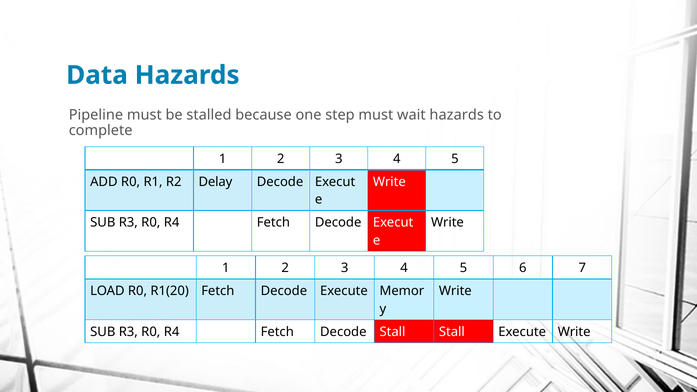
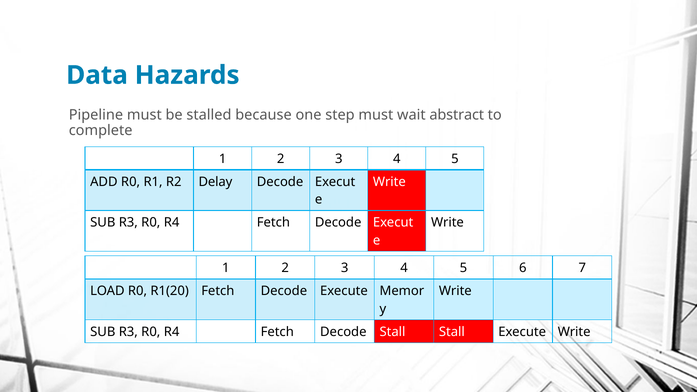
wait hazards: hazards -> abstract (457, 115)
